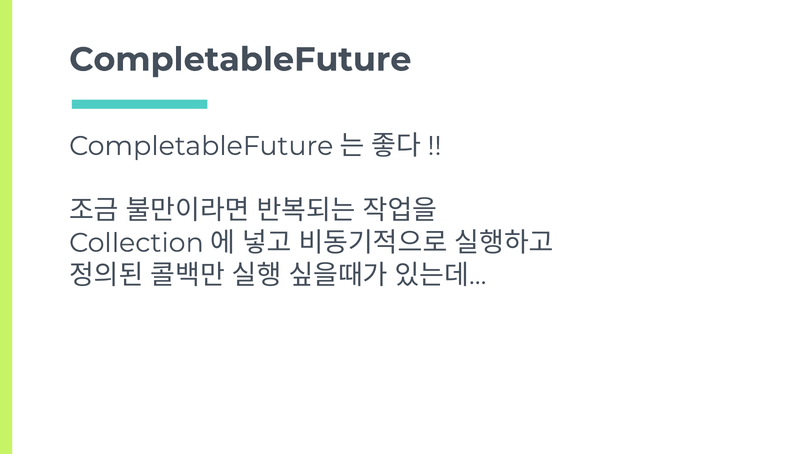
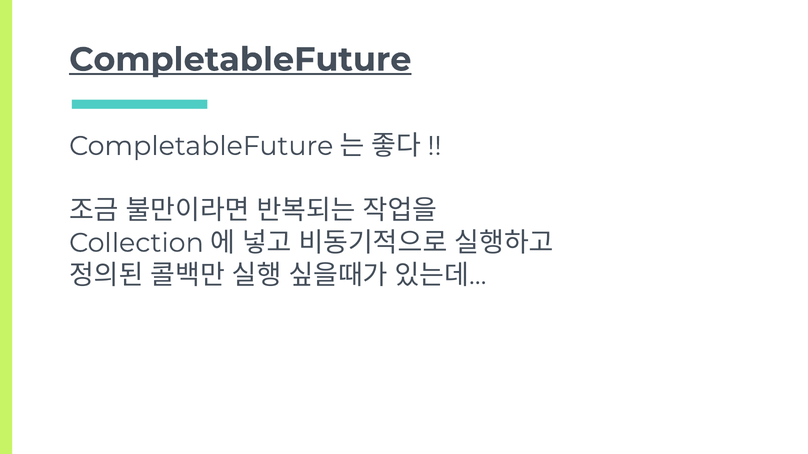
CompletableFuture underline: none -> present (240, 60)
